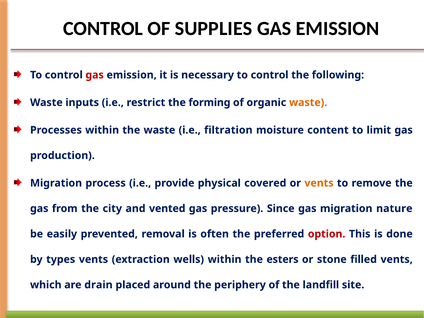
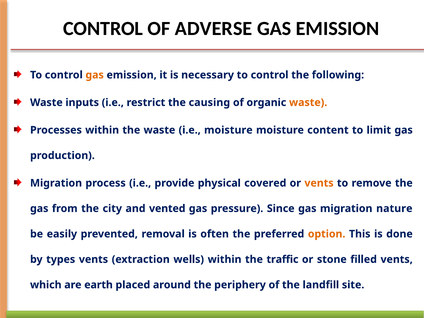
SUPPLIES: SUPPLIES -> ADVERSE (214, 29)
gas colour: red -> orange (95, 75)
forming: forming -> causing (209, 103)
i.e filtration: filtration -> moisture (228, 130)
option colour: red -> orange (327, 234)
esters: esters -> traffic (282, 259)
drain: drain -> earth (99, 285)
